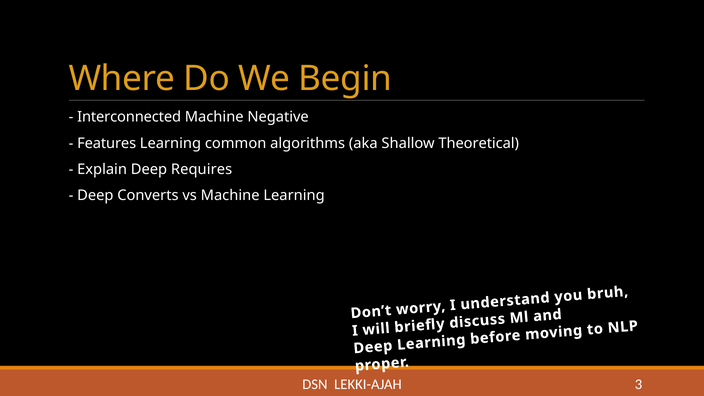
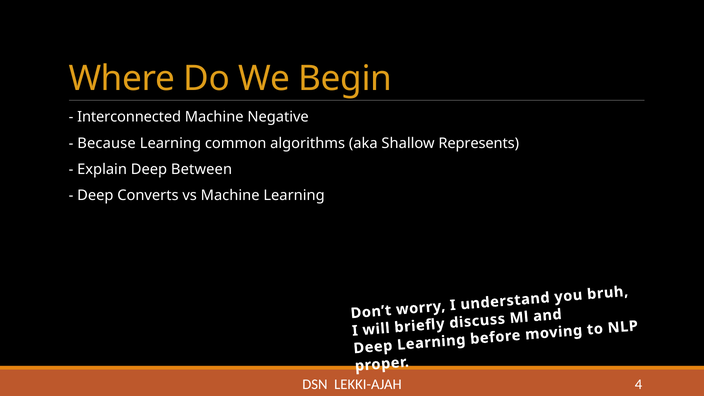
Features: Features -> Because (107, 143)
Theoretical: Theoretical -> Represents (479, 143)
Requires: Requires -> Between (202, 169)
3: 3 -> 4 (638, 384)
